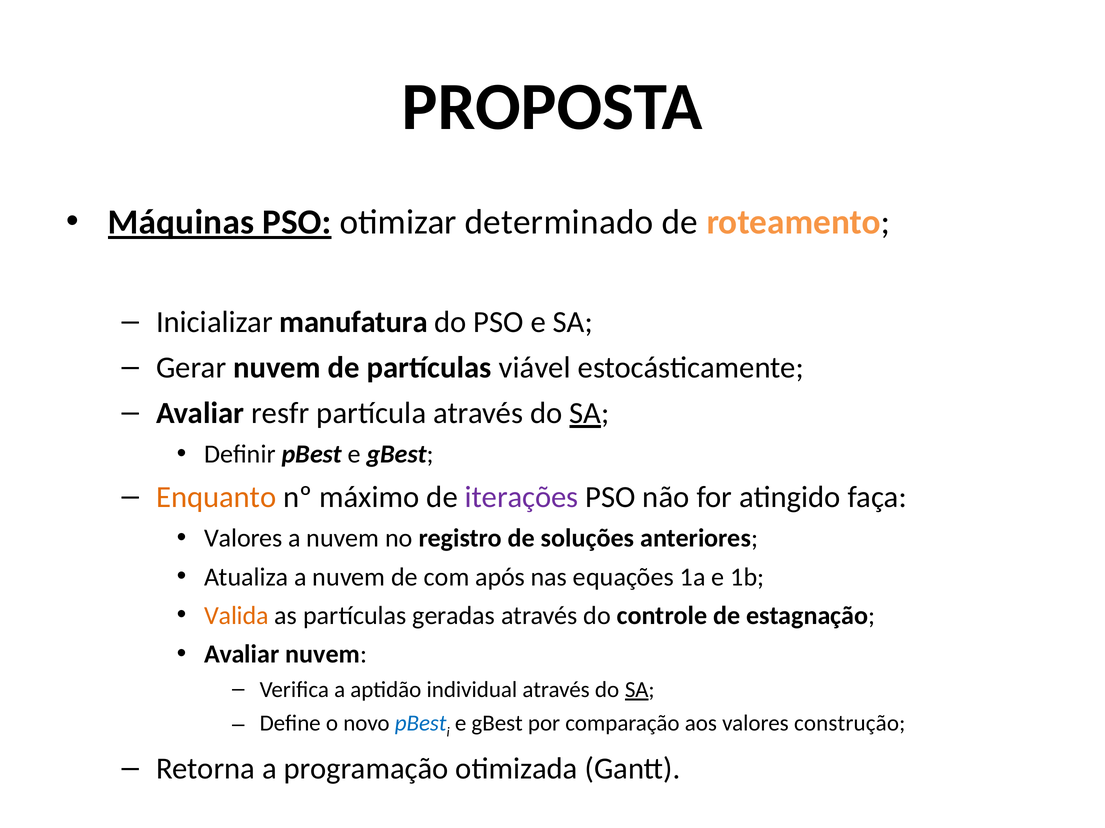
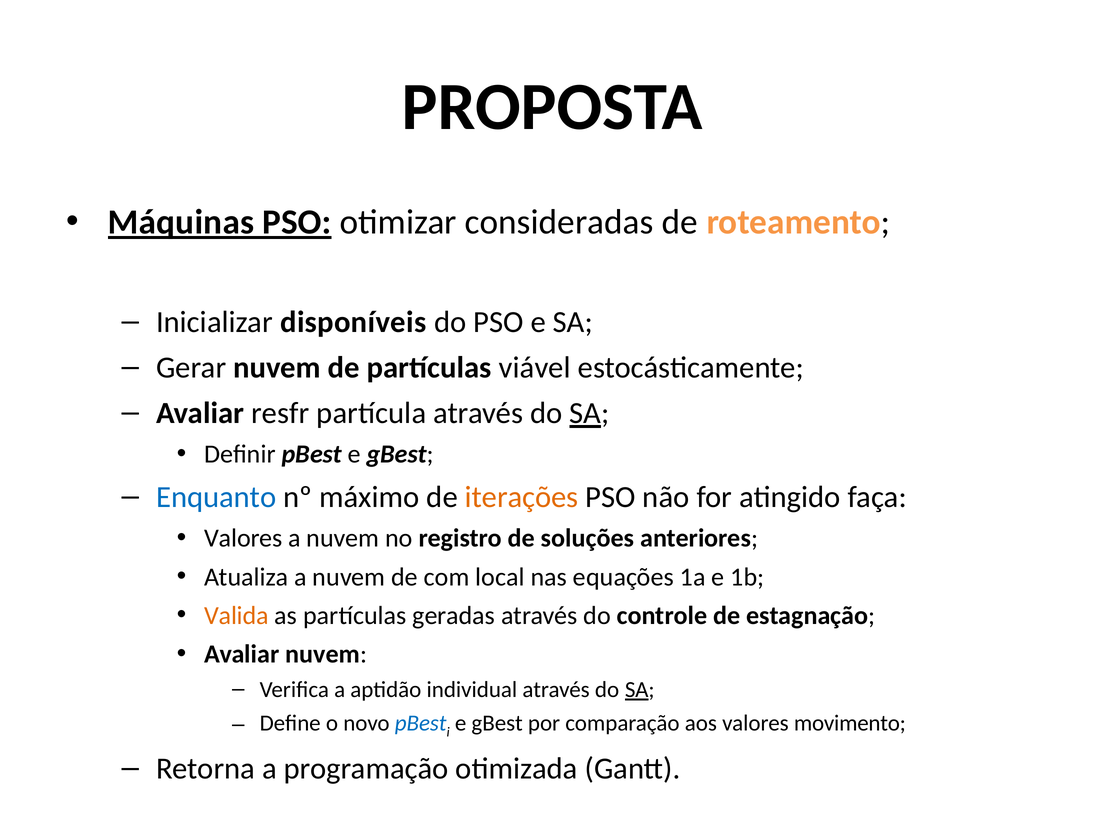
determinado: determinado -> consideradas (559, 223)
manufatura: manufatura -> disponíveis (353, 323)
Enquanto colour: orange -> blue (216, 498)
iterações colour: purple -> orange (522, 498)
após: após -> local (500, 577)
construção: construção -> movimento (850, 724)
